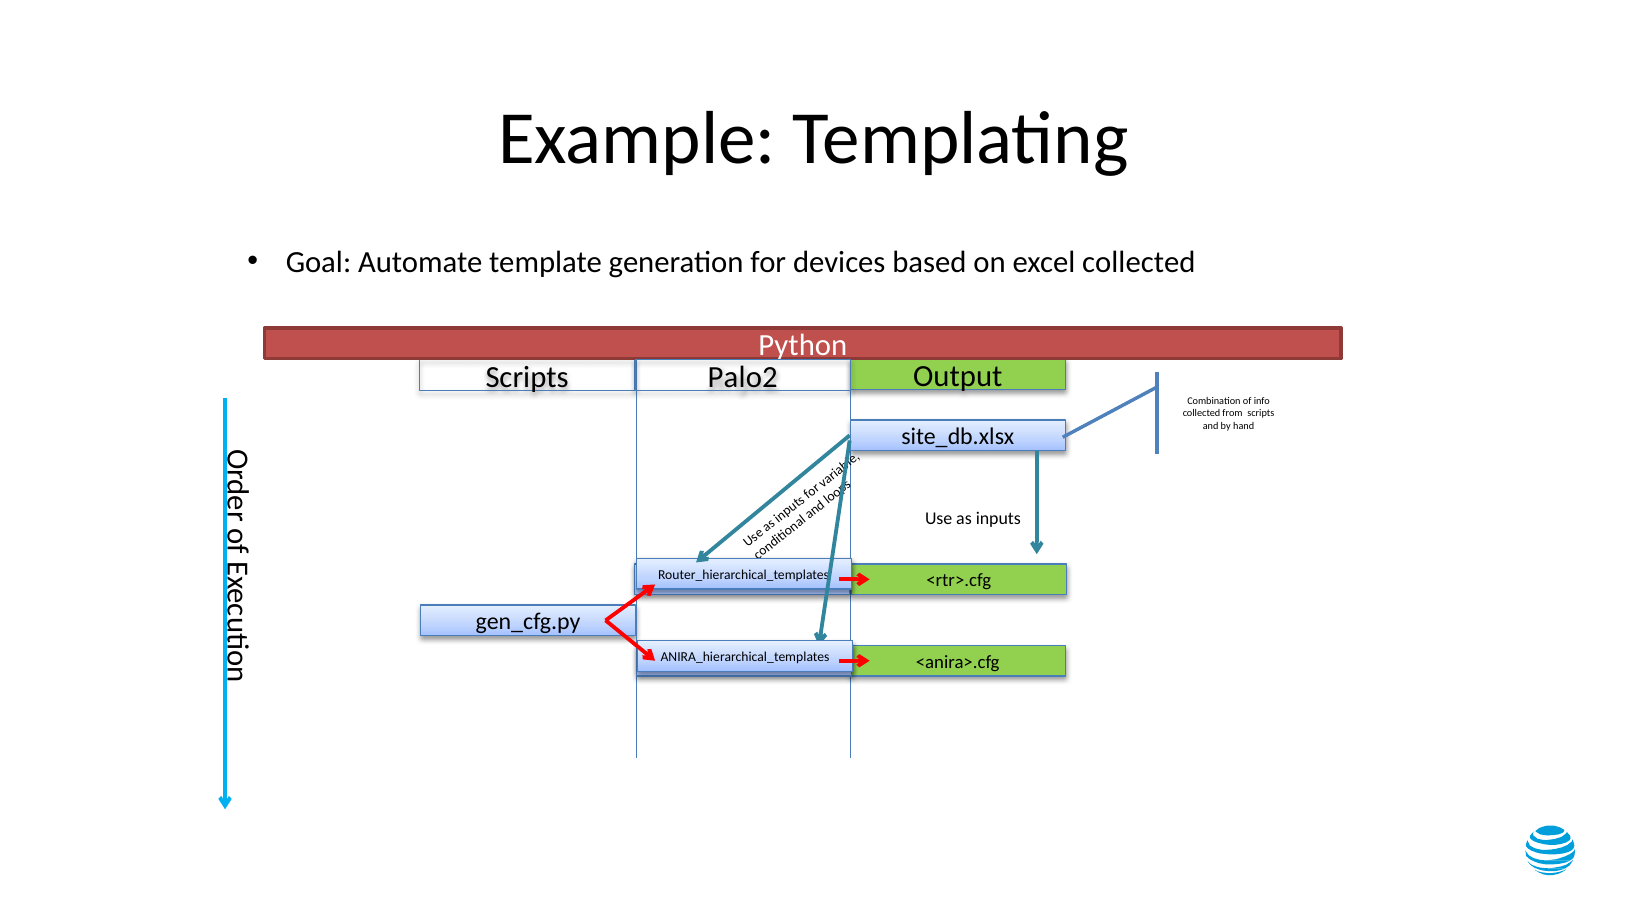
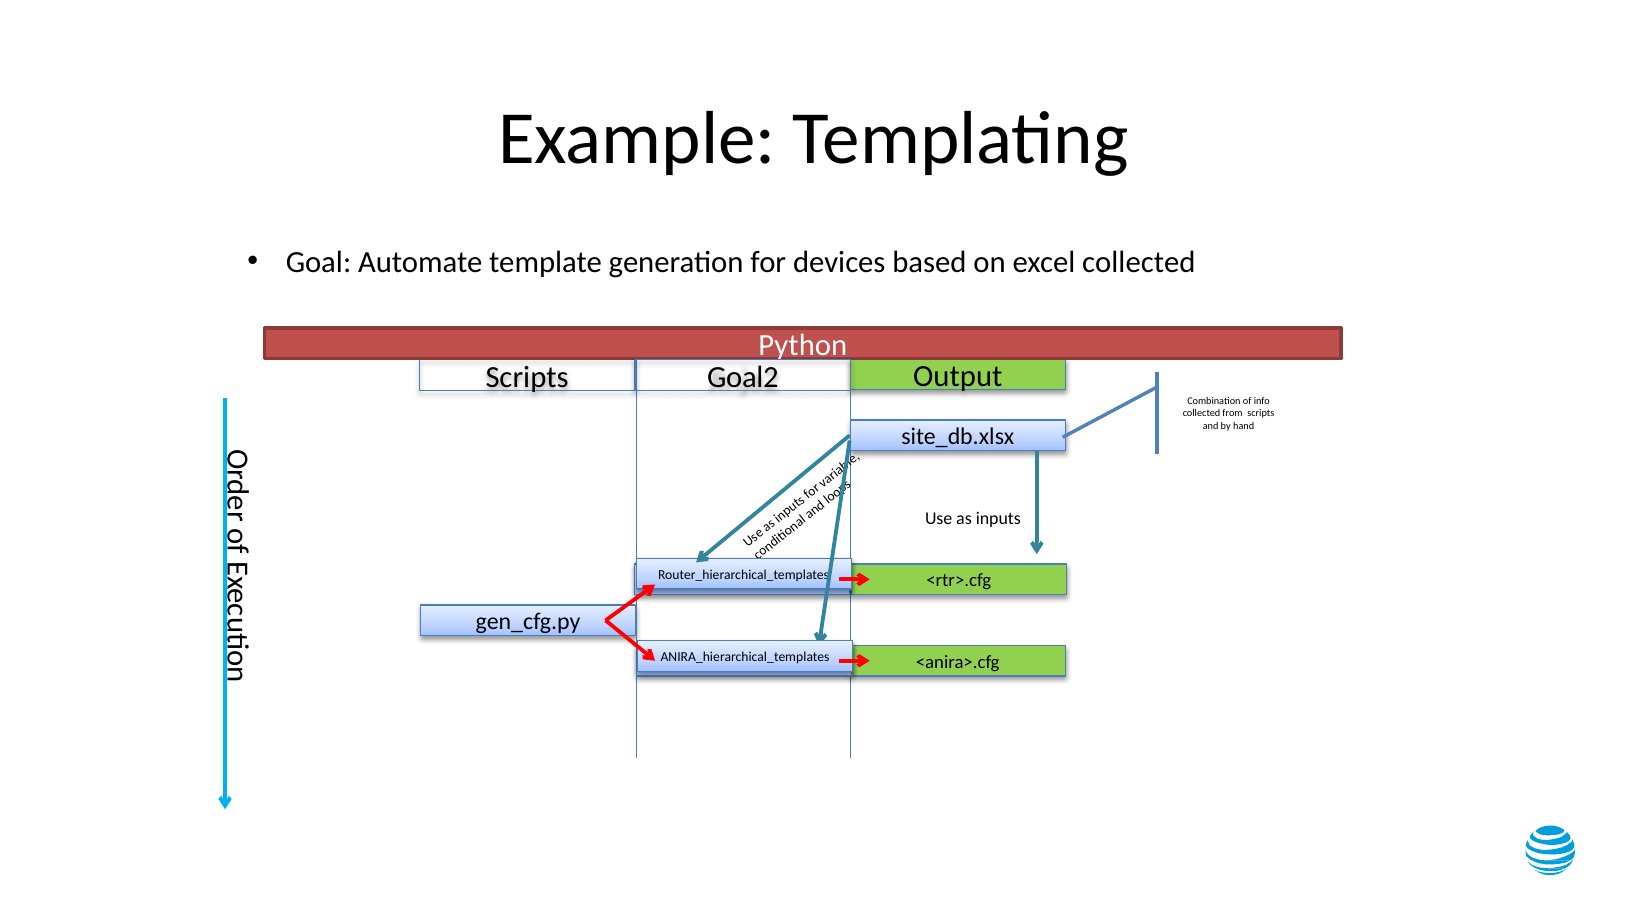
Palo2: Palo2 -> Goal2 (743, 377)
